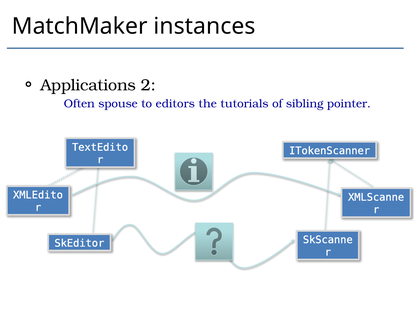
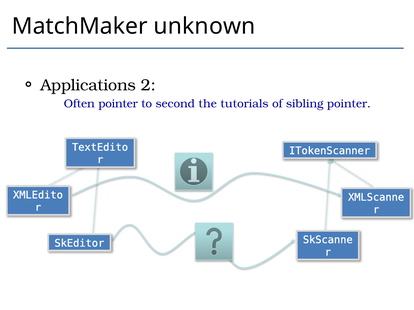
instances: instances -> unknown (205, 26)
Often spouse: spouse -> pointer (118, 104)
editors: editors -> second (175, 104)
